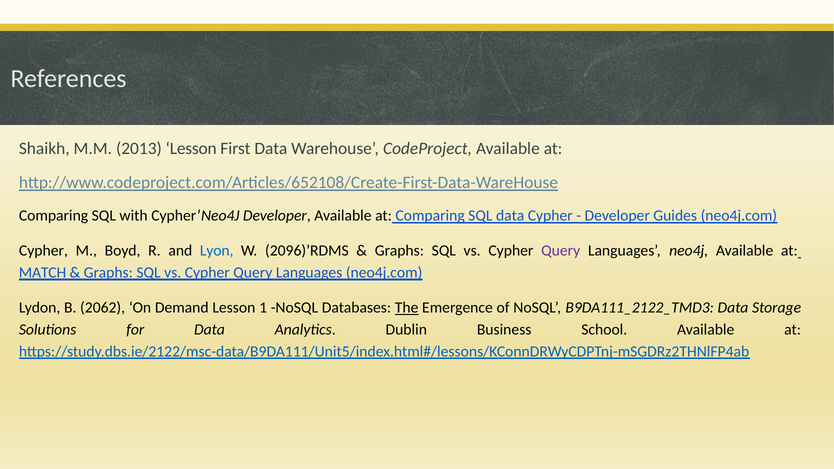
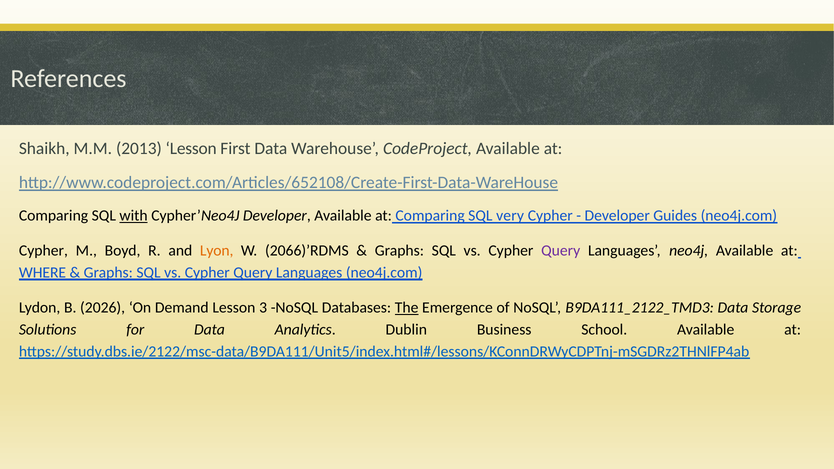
with underline: none -> present (134, 216)
SQL data: data -> very (510, 216)
Lyon colour: blue -> orange (217, 251)
2096)’RDMS: 2096)’RDMS -> 2066)’RDMS (307, 251)
MATCH: MATCH -> WHERE (42, 273)
2062: 2062 -> 2026 (103, 308)
1: 1 -> 3 (263, 308)
